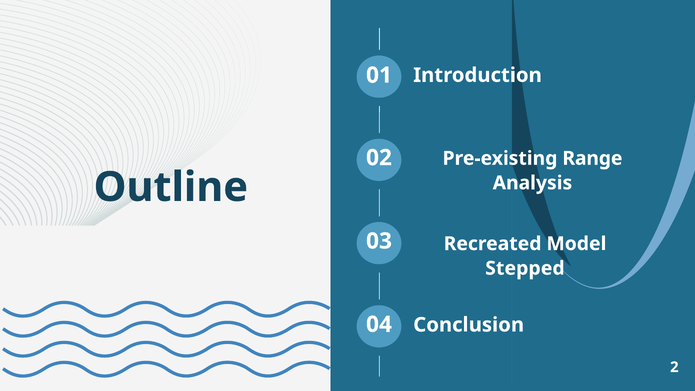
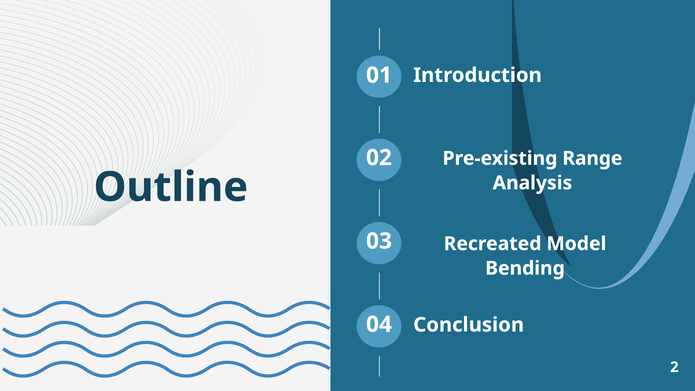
Stepped: Stepped -> Bending (525, 268)
